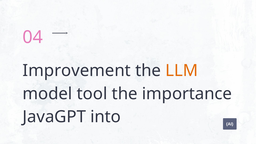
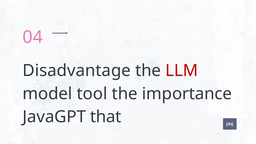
Improvement: Improvement -> Disadvantage (77, 71)
LLM colour: orange -> red (182, 71)
into: into -> that (106, 117)
